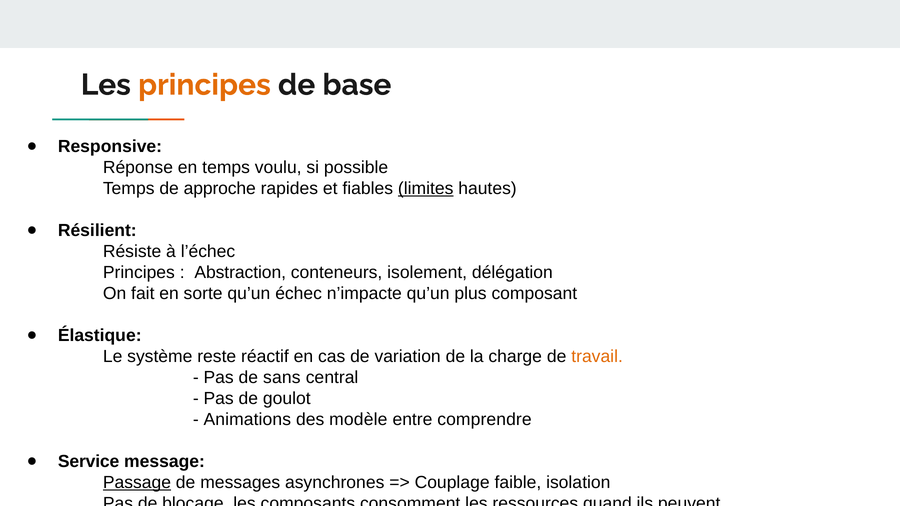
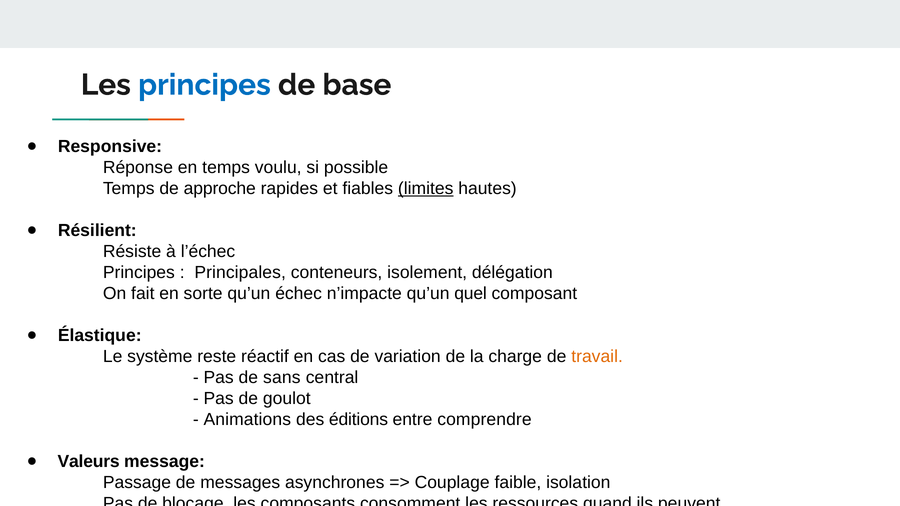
principes colour: orange -> blue (204, 85)
Abstraction: Abstraction -> Principales (240, 273)
plus: plus -> quel (471, 294)
modèle: modèle -> éditions (359, 420)
Service: Service -> Valeurs (89, 462)
Passage underline: present -> none (137, 483)
